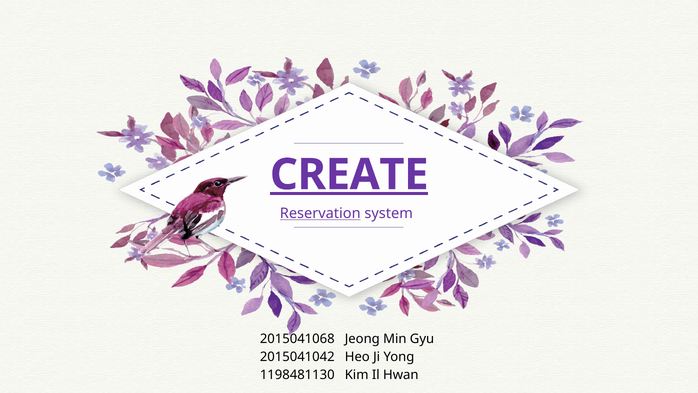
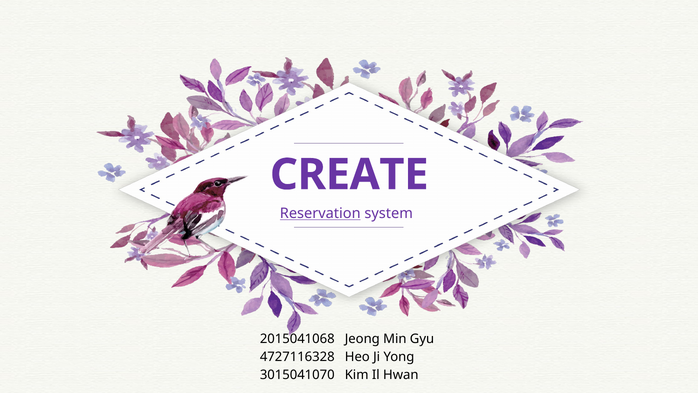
CREATE underline: present -> none (349, 175)
2015041042: 2015041042 -> 4727116328 (297, 357)
1198481130: 1198481130 -> 3015041070 (297, 375)
